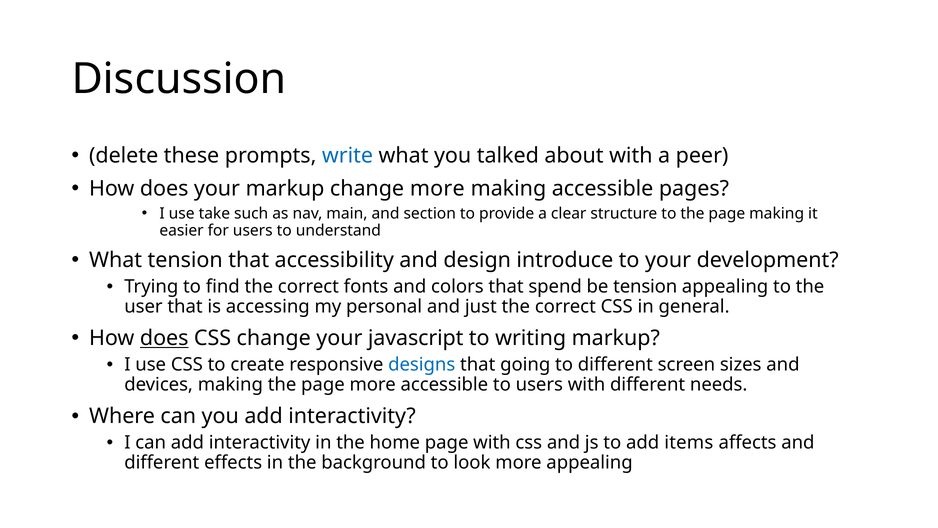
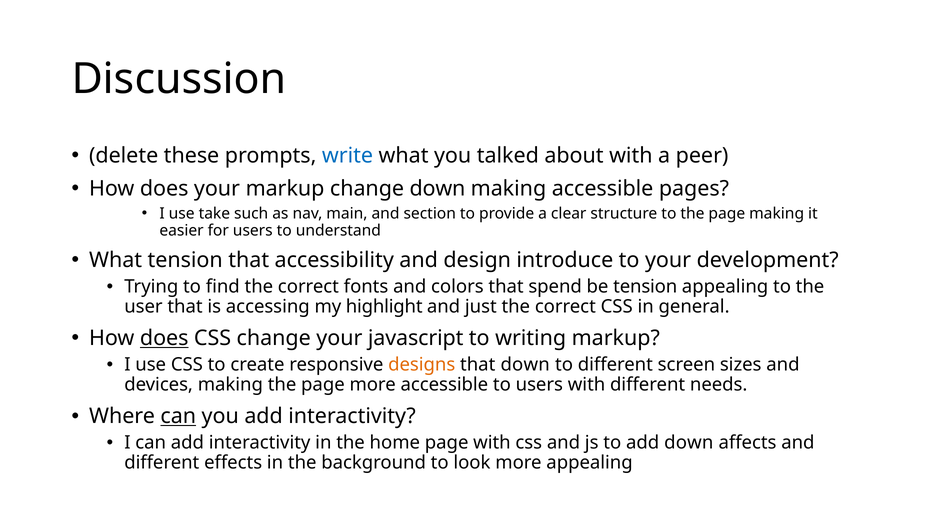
change more: more -> down (437, 188)
personal: personal -> highlight (384, 307)
designs colour: blue -> orange (422, 365)
that going: going -> down (525, 365)
can underline: none -> present (178, 416)
add items: items -> down (689, 442)
